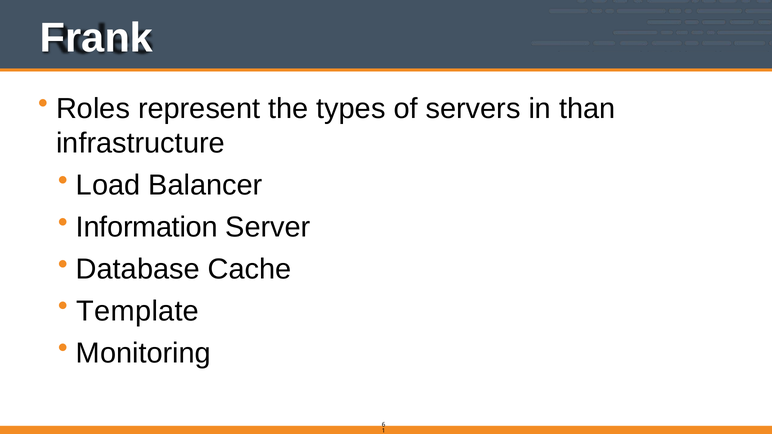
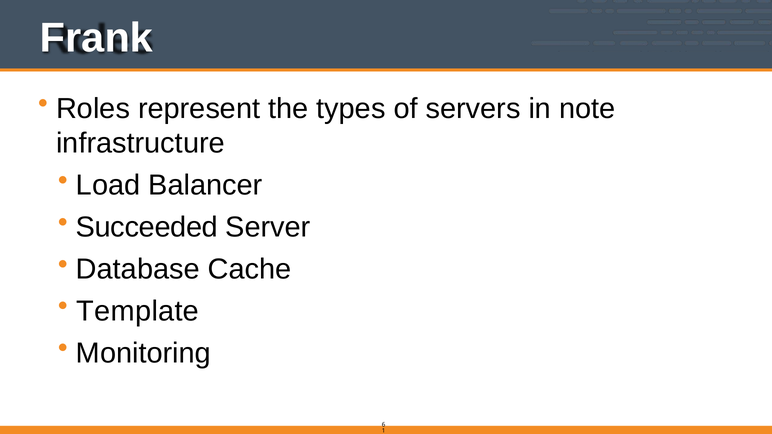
than: than -> note (587, 109)
Information: Information -> Succeeded (147, 227)
